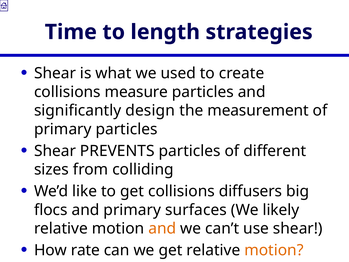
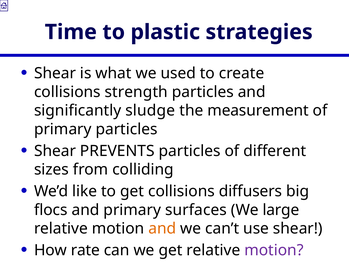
length: length -> plastic (165, 32)
measure: measure -> strength (136, 92)
design: design -> sludge (150, 110)
likely: likely -> large (281, 210)
motion colour: orange -> purple (274, 250)
